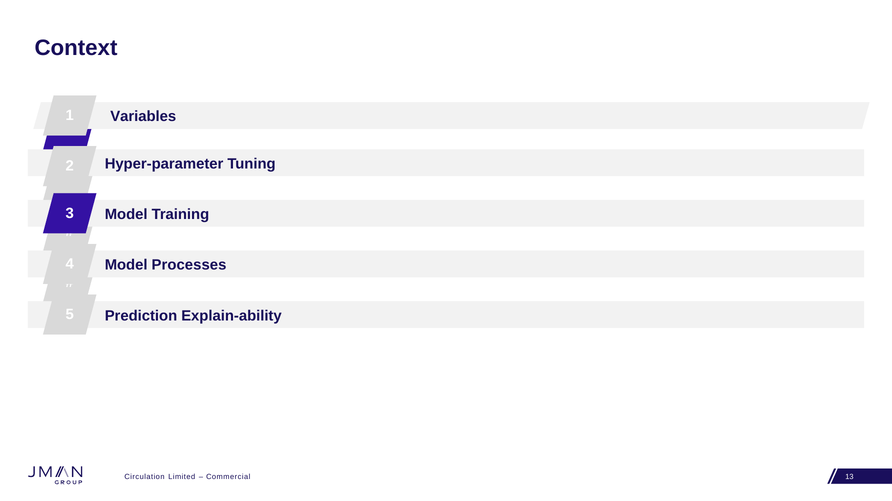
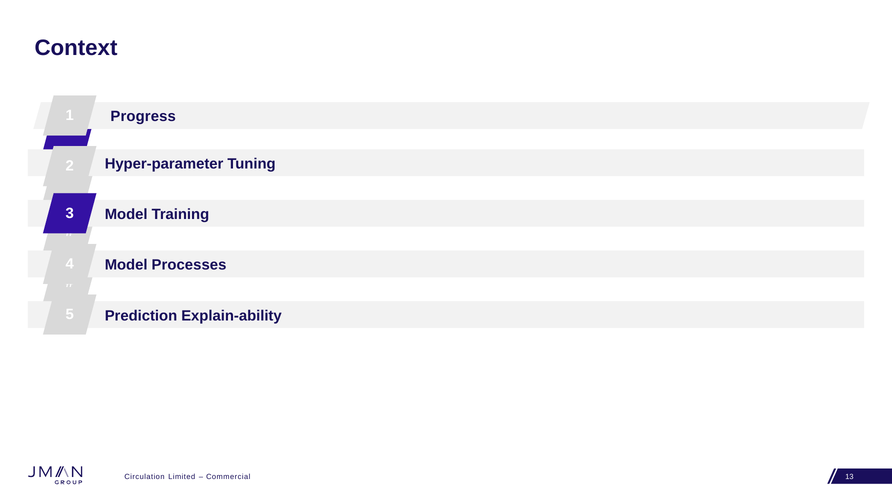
Variables: Variables -> Progress (143, 117)
